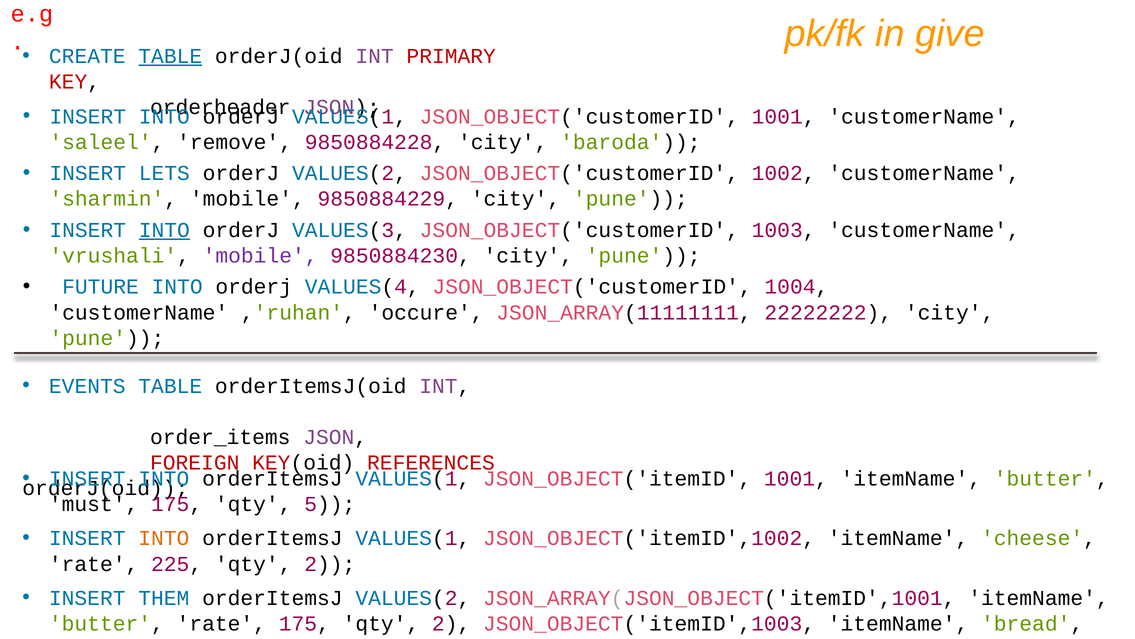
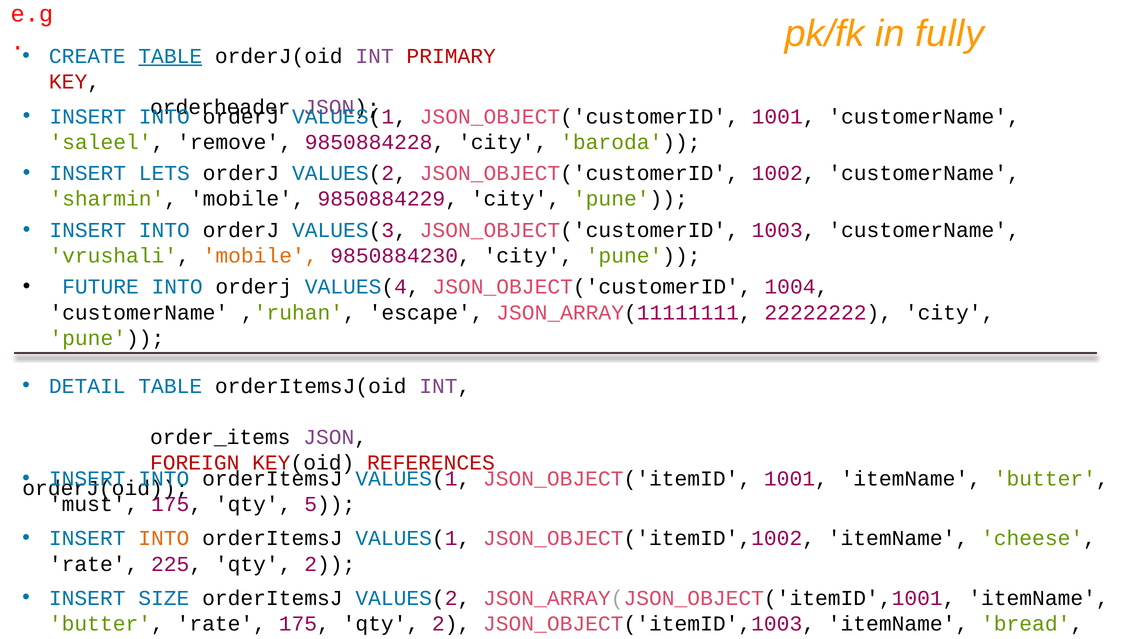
give: give -> fully (950, 34)
INTO underline: present -> none (164, 230)
mobile colour: purple -> orange (260, 255)
occure: occure -> escape (426, 312)
EVENTS: EVENTS -> DETAIL (87, 386)
THEM: THEM -> SIZE (164, 598)
